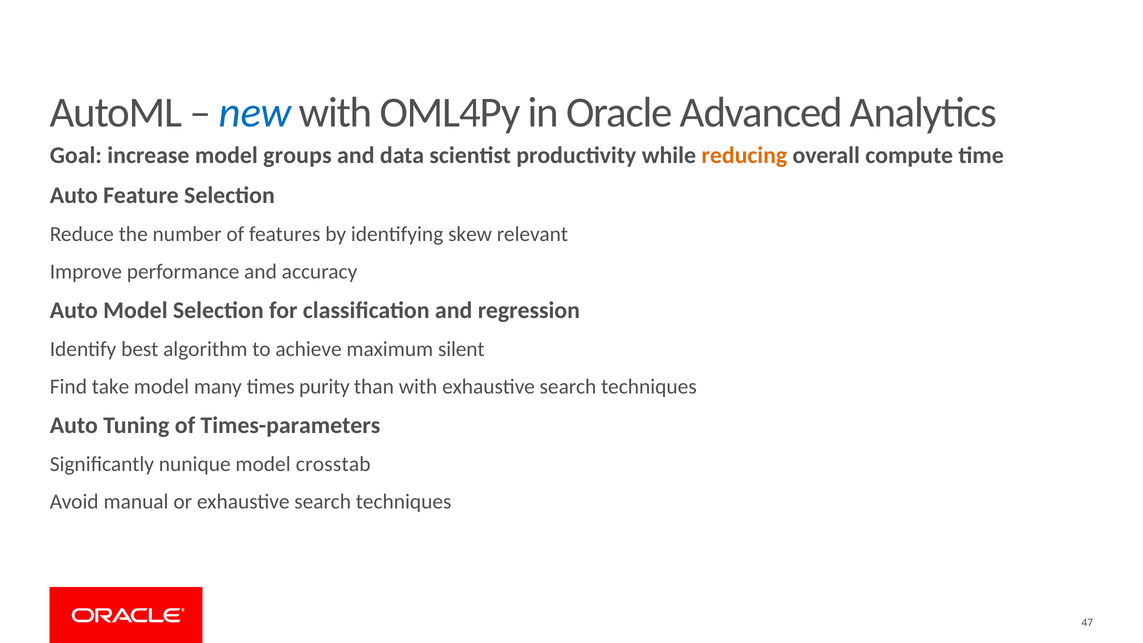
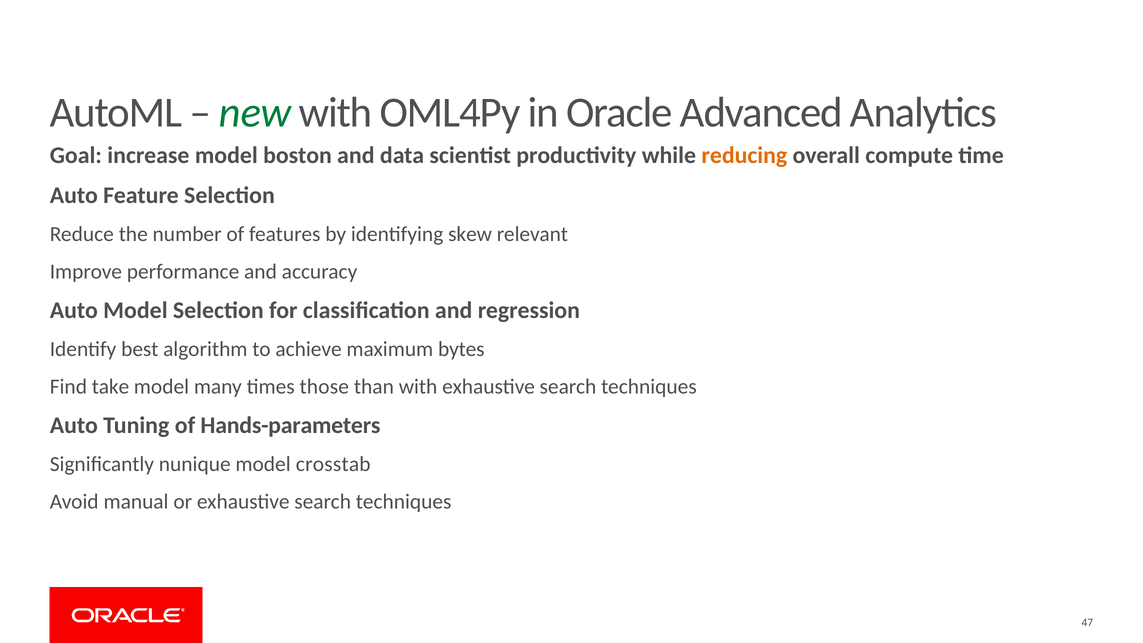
new colour: blue -> green (255, 112)
groups: groups -> boston (297, 156)
silent: silent -> bytes (461, 349)
purity: purity -> those (324, 387)
Times-parameters: Times-parameters -> Hands-parameters (290, 425)
